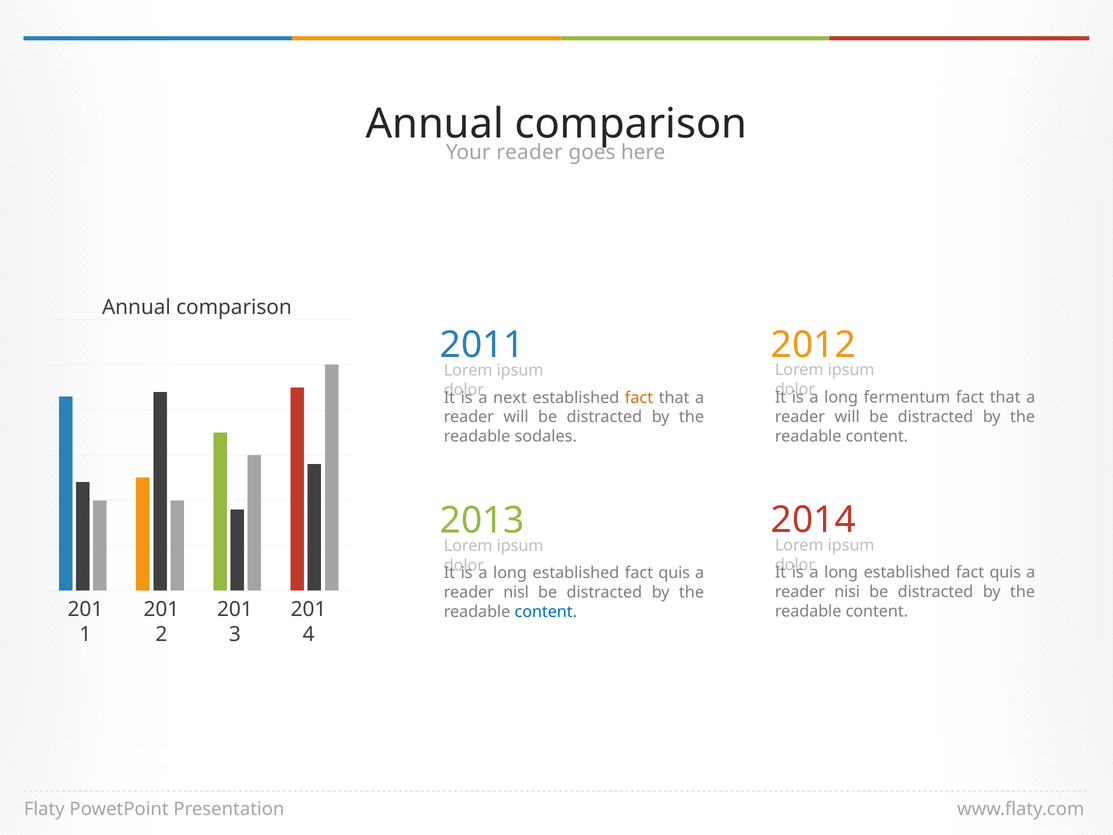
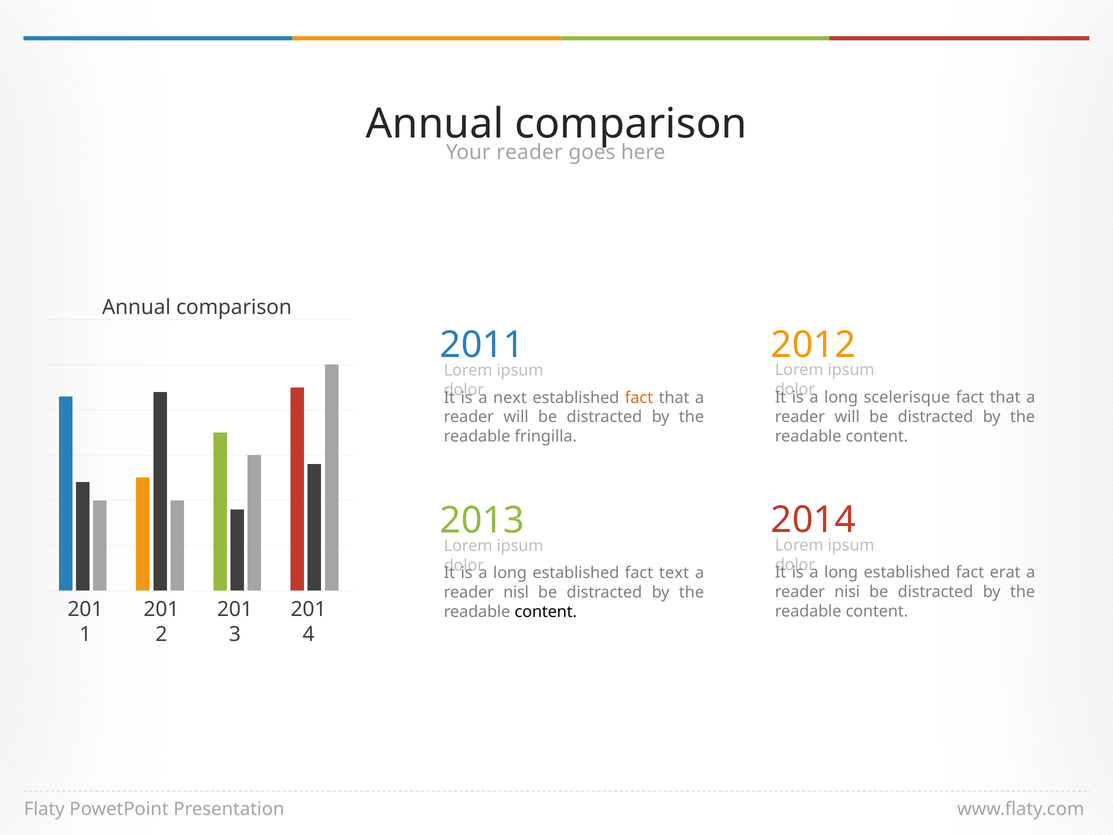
fermentum: fermentum -> scelerisque (907, 397)
sodales: sodales -> fringilla (546, 436)
quis: quis -> erat (1005, 572)
quis: quis -> text (674, 573)
content colour: blue -> black (546, 612)
